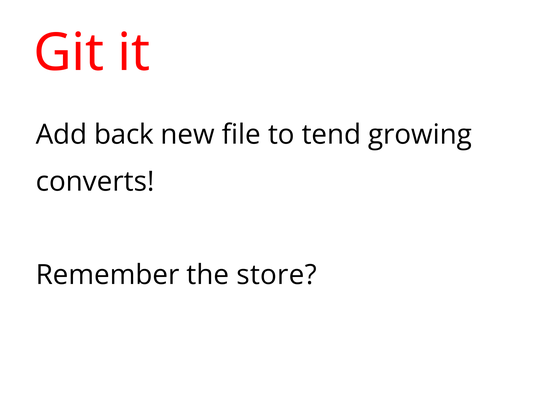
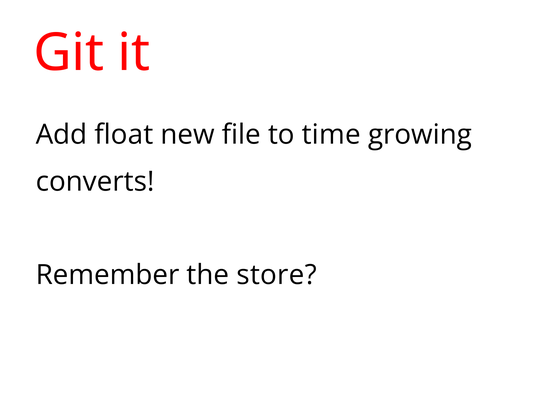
back: back -> float (124, 135)
tend: tend -> time (331, 135)
